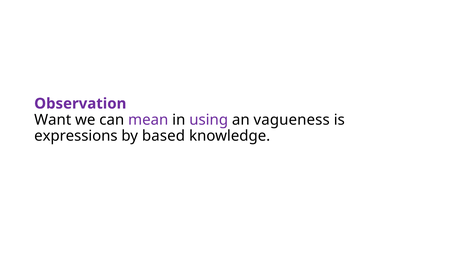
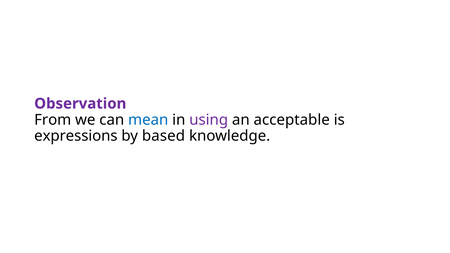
Want: Want -> From (53, 120)
mean colour: purple -> blue (148, 120)
vagueness: vagueness -> acceptable (292, 120)
